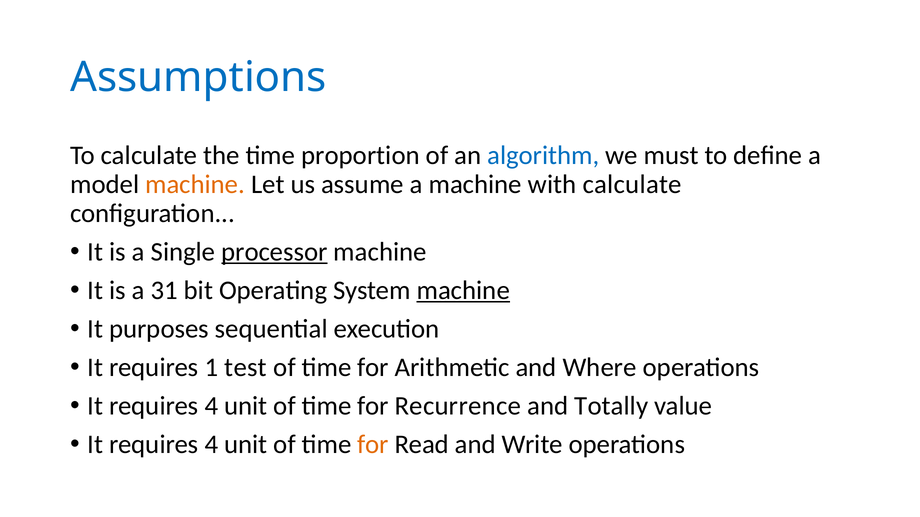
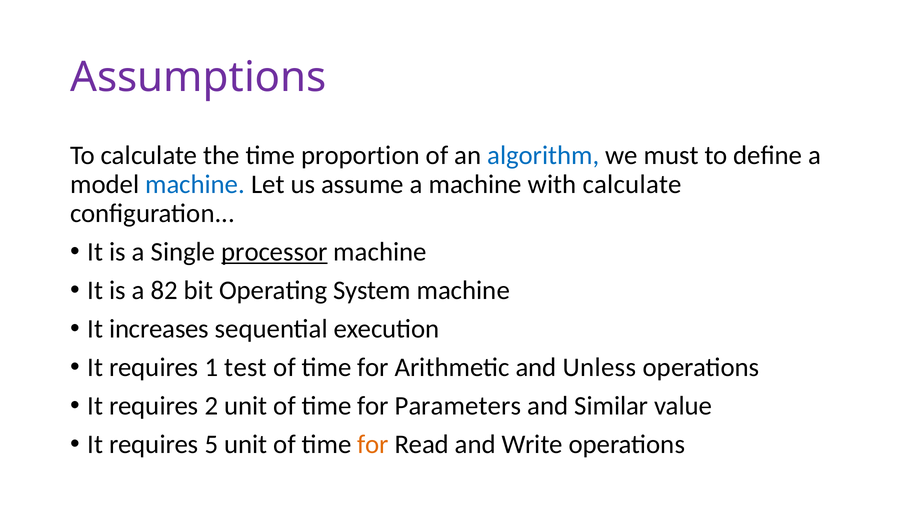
Assumptions colour: blue -> purple (198, 77)
machine colour: orange -> blue (195, 185)
31: 31 -> 82 (164, 291)
machine underline: present -> none (463, 291)
purposes: purposes -> increases (159, 329)
Where: Where -> Unless (599, 368)
4: 4 -> 2 (211, 406)
Recurrence: Recurrence -> Parameters (458, 406)
Totally: Totally -> Similar (611, 406)
4: 4 -> 5 (211, 445)
